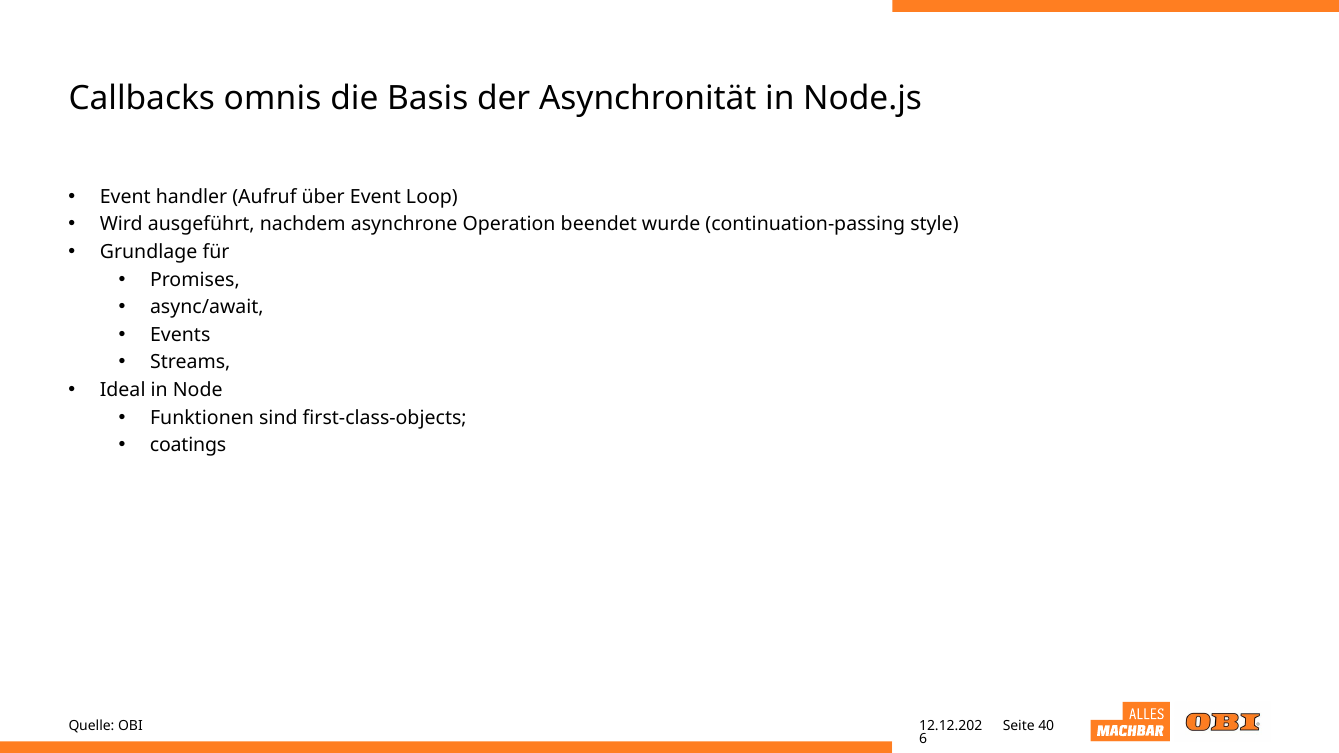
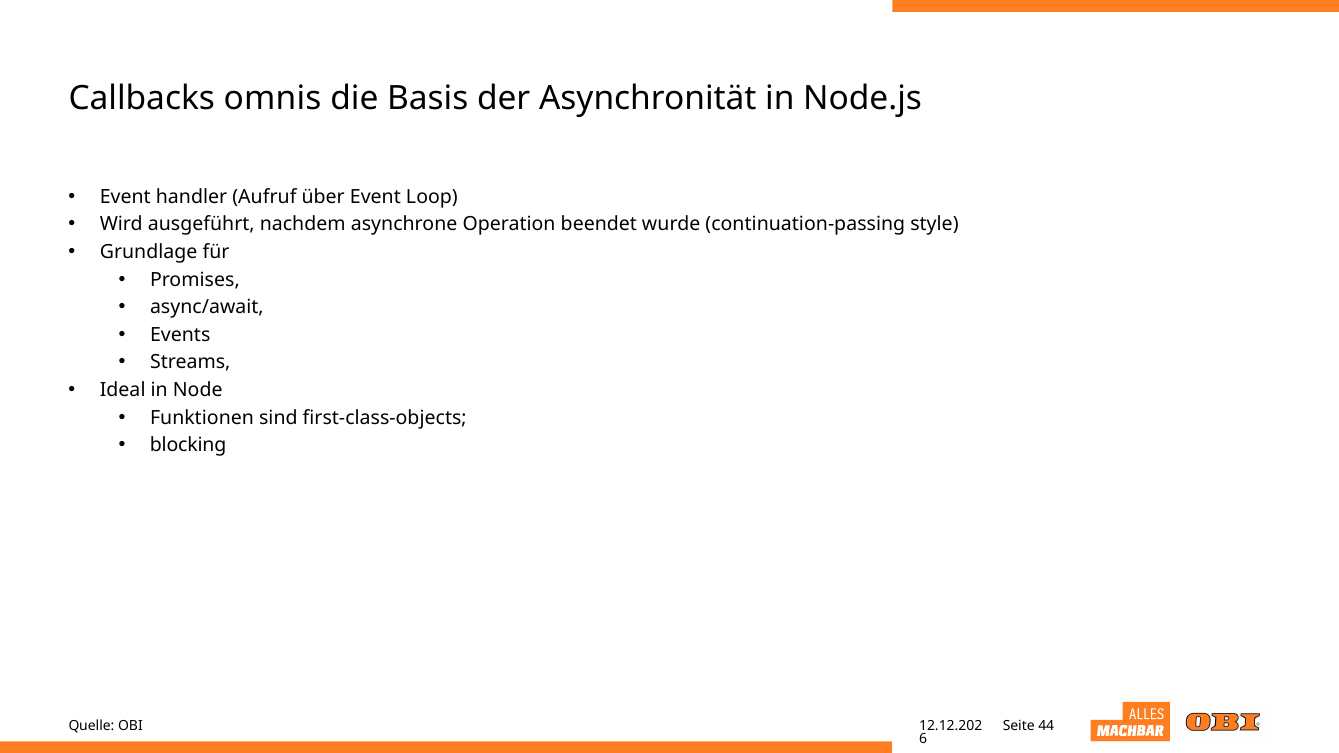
coatings: coatings -> blocking (188, 446)
40: 40 -> 44 (1046, 726)
